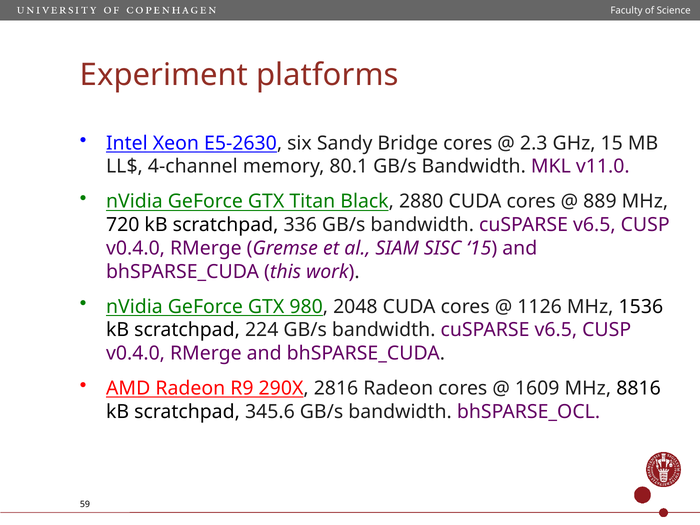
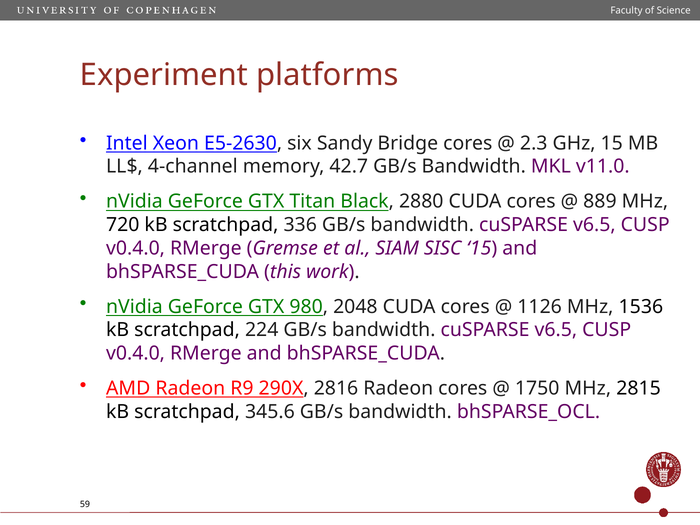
80.1: 80.1 -> 42.7 (349, 167)
1609: 1609 -> 1750 (537, 388)
8816: 8816 -> 2815 (639, 388)
